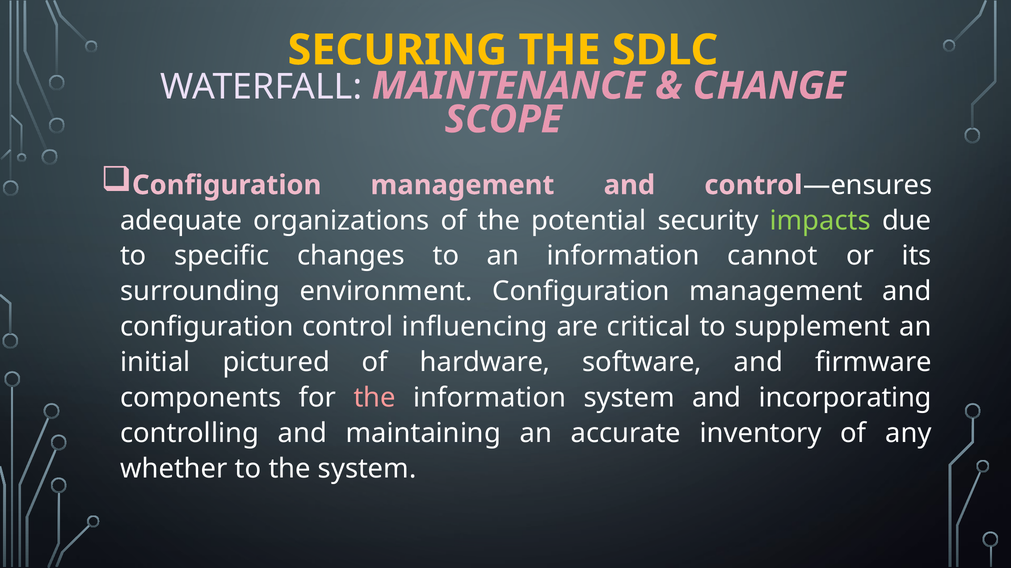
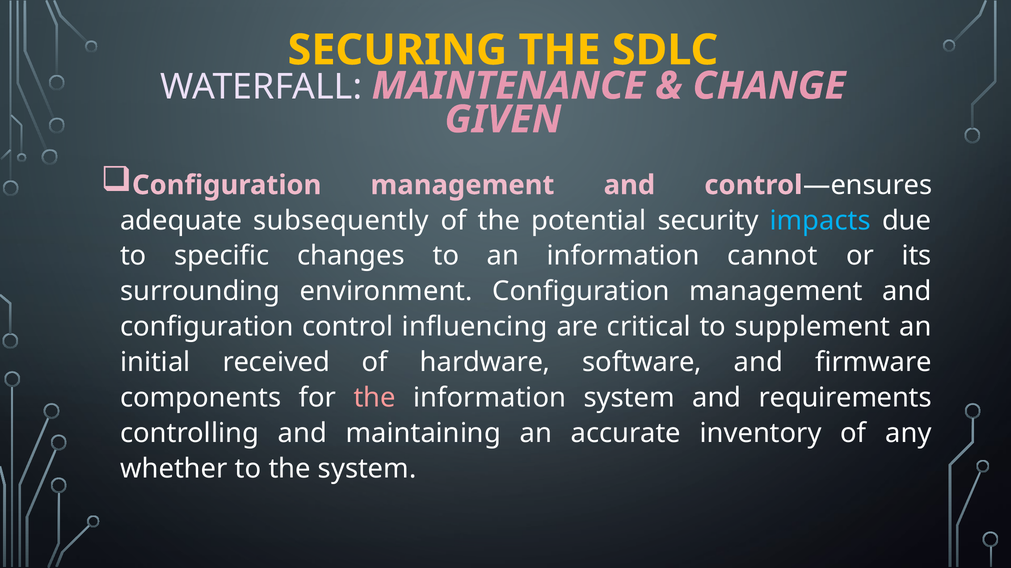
SCOPE: SCOPE -> GIVEN (503, 120)
organizations: organizations -> subsequently (341, 221)
impacts colour: light green -> light blue (820, 221)
pictured: pictured -> received (276, 363)
incorporating: incorporating -> requirements (845, 398)
